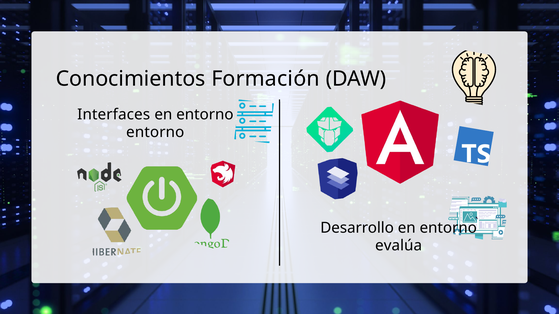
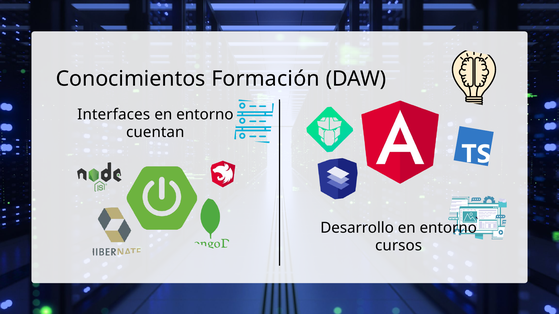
entorno: entorno -> cuentan (155, 132)
evalúa: evalúa -> cursos (399, 246)
